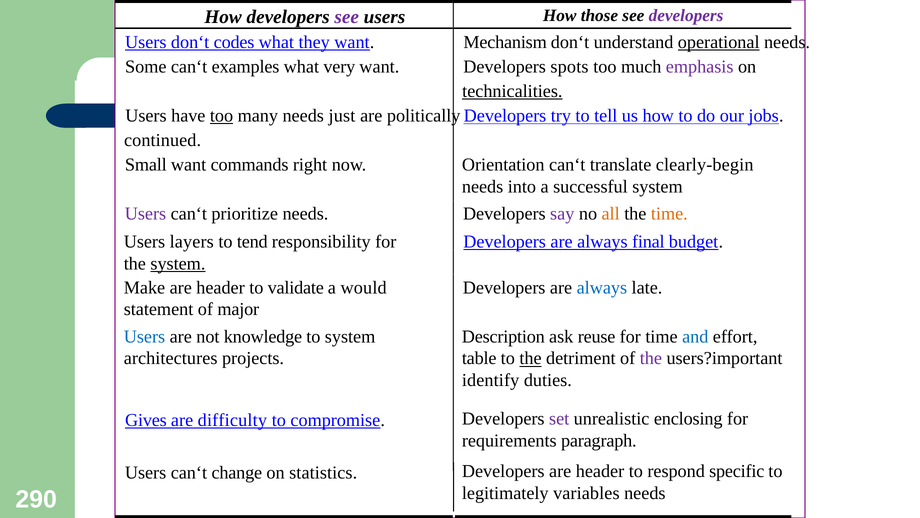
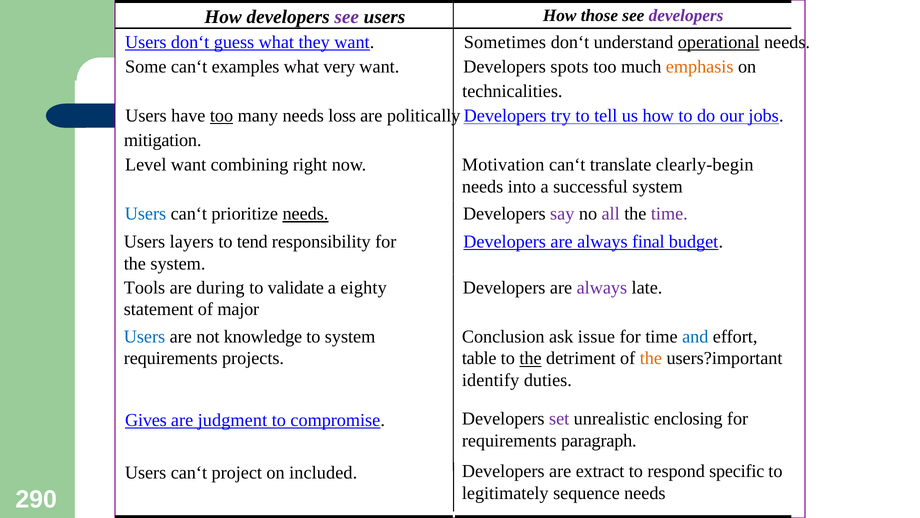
codes: codes -> guess (234, 42)
Mechanism: Mechanism -> Sometimes (505, 42)
emphasis colour: purple -> orange (700, 67)
technicalities underline: present -> none (512, 91)
just: just -> loss (342, 116)
continued: continued -> mitigation (163, 140)
Small: Small -> Level (146, 165)
commands: commands -> combining (250, 165)
Orientation: Orientation -> Motivation (503, 165)
Users colour: purple -> blue (145, 214)
needs underline: none -> present (305, 214)
all colour: orange -> purple (611, 214)
time colour: orange -> purple (669, 214)
system underline: present -> none (178, 263)
Make: Make -> Tools (144, 287)
header: header -> during (220, 287)
would: would -> eighty (364, 287)
always colour: blue -> purple (602, 287)
Description: Description -> Conclusion (503, 336)
reuse: reuse -> issue (596, 336)
architectures: architectures -> requirements (171, 358)
the colour: purple -> orange (651, 358)
difficulty: difficulty -> judgment (232, 420)
change: change -> project (237, 472)
statistics: statistics -> included (323, 472)
Developers are header: header -> extract (600, 471)
variables: variables -> sequence (586, 493)
